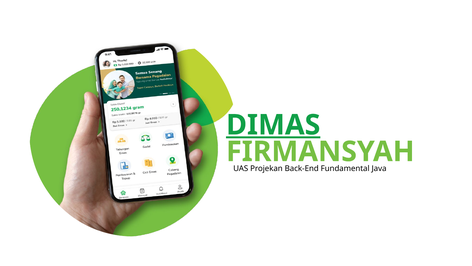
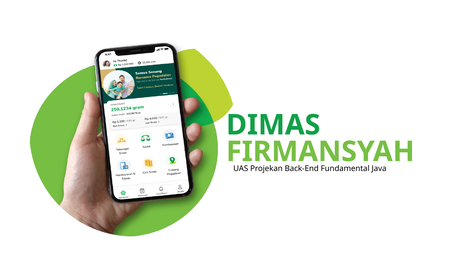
DIMAS underline: present -> none (273, 125)
